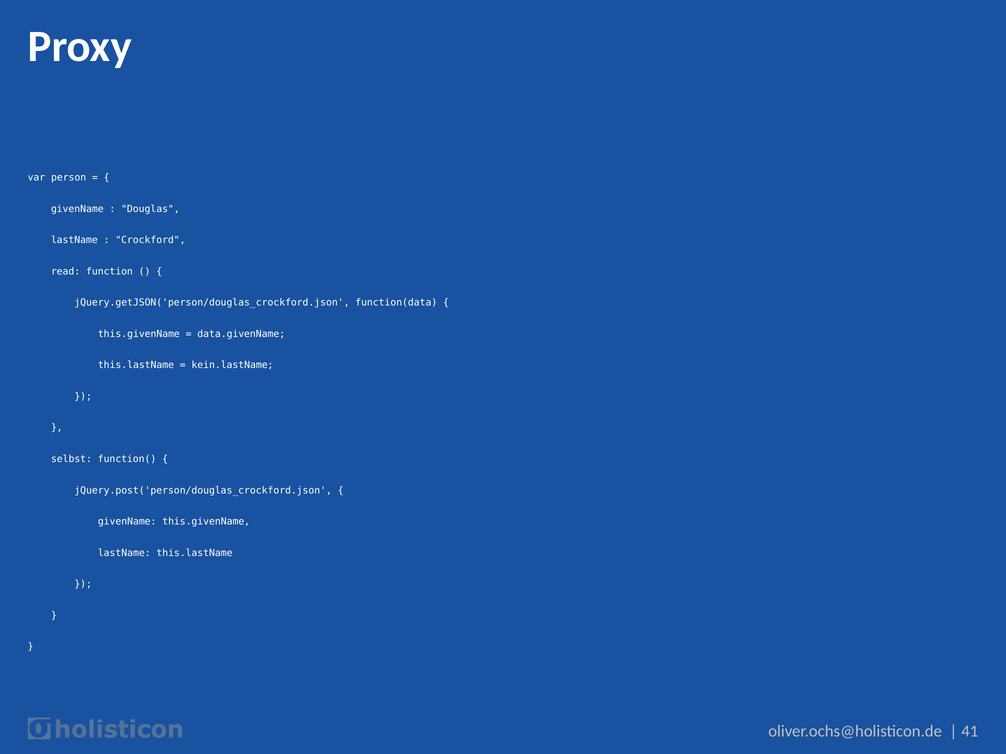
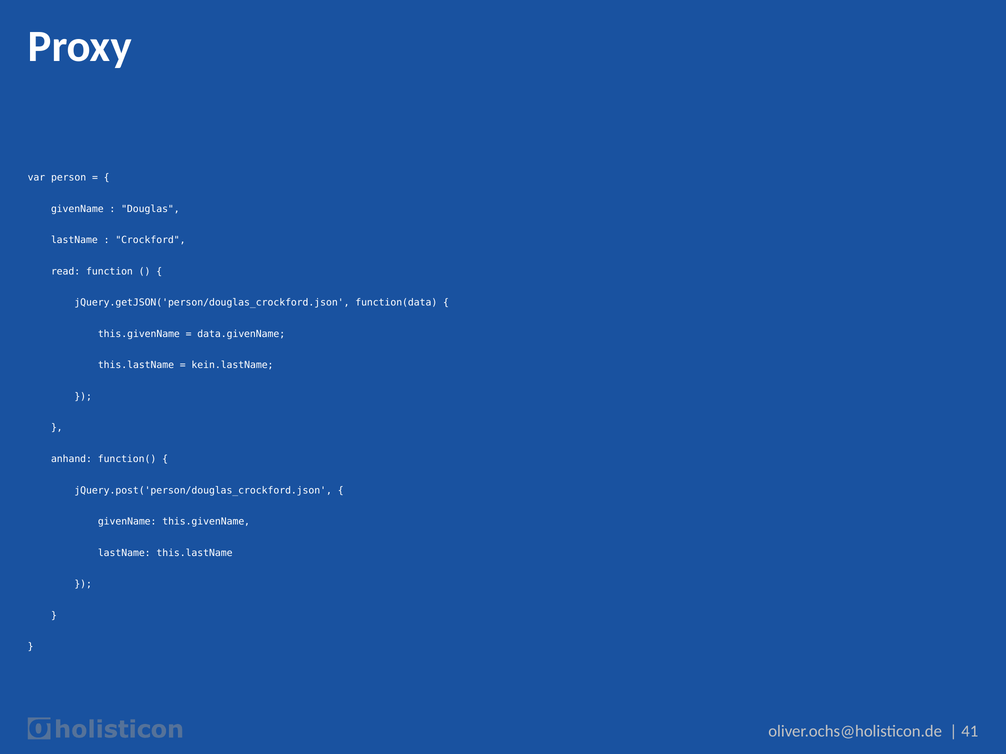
selbst: selbst -> anhand (71, 459)
